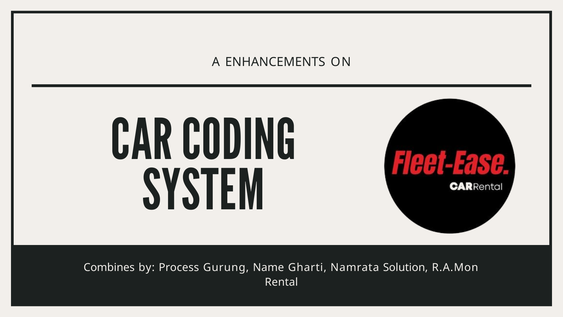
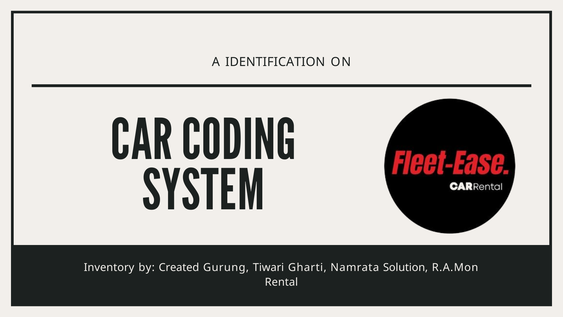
ENHANCEMENTS: ENHANCEMENTS -> IDENTIFICATION (275, 62)
Combines: Combines -> Inventory (109, 267)
Process: Process -> Created (179, 267)
Name: Name -> Tiwari (268, 267)
